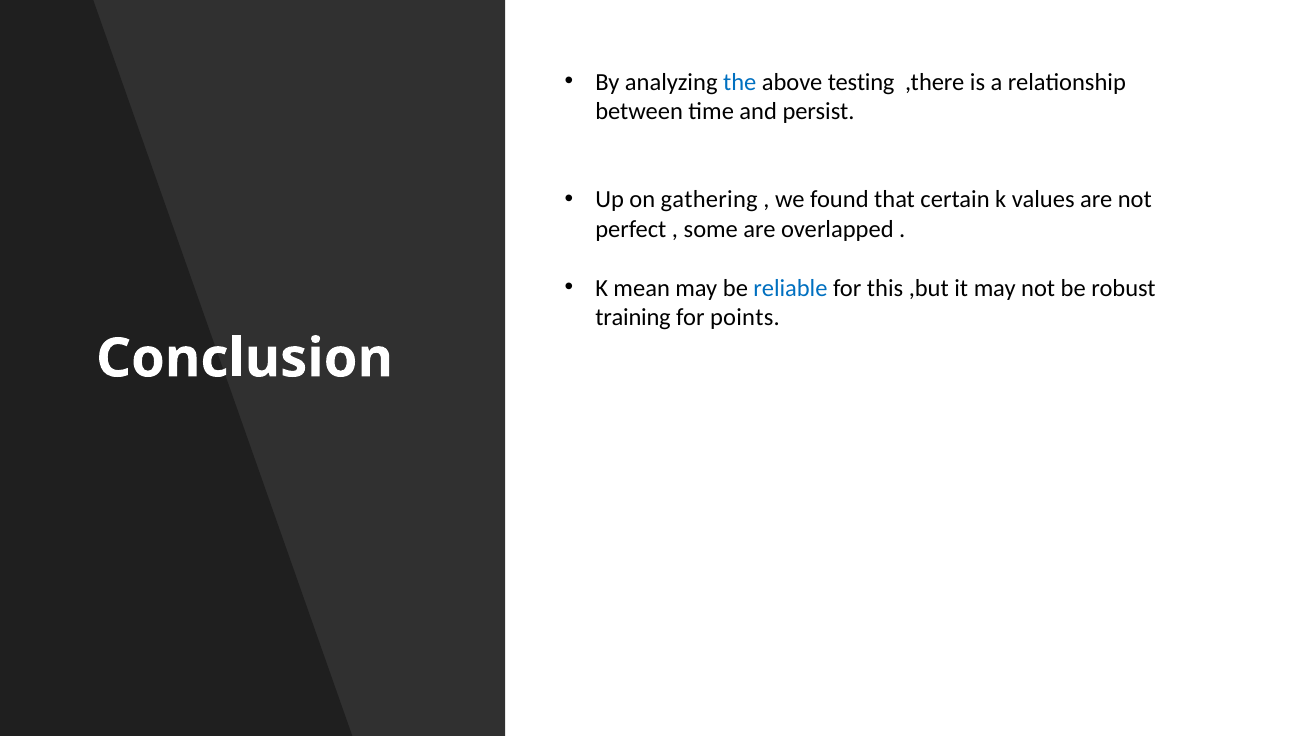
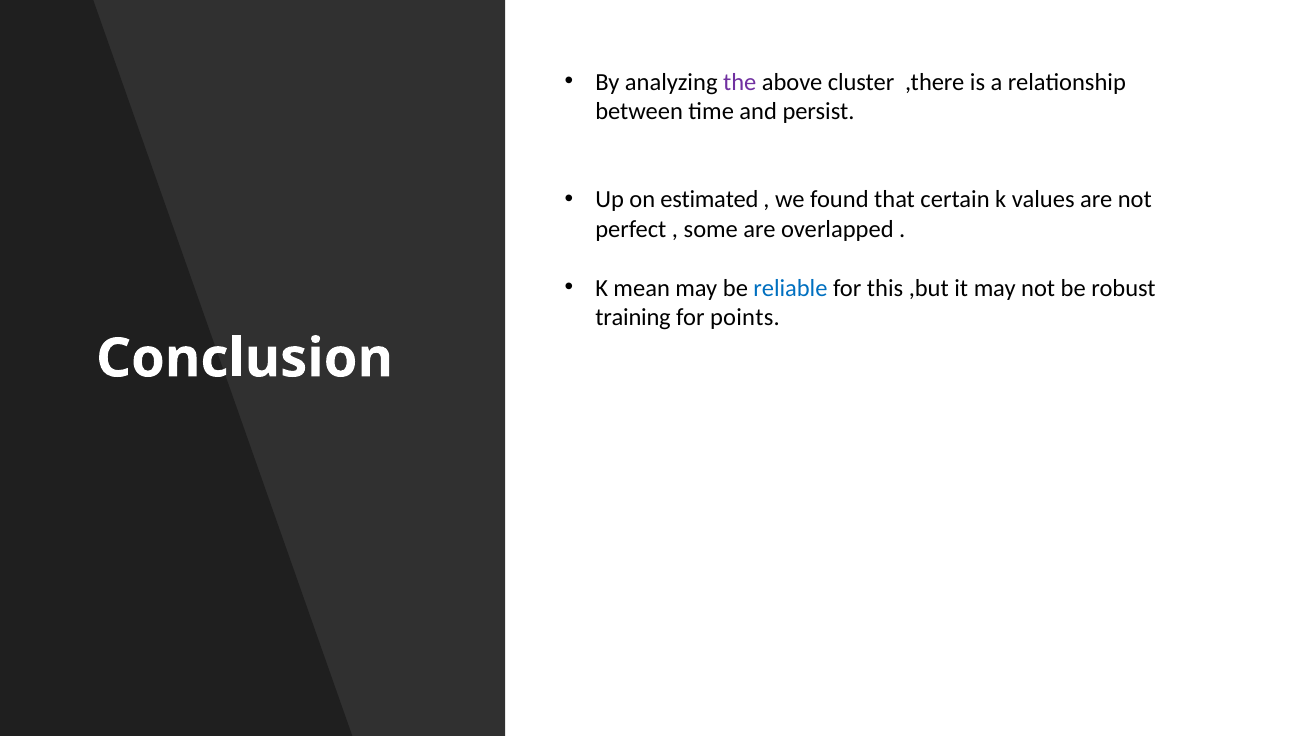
the colour: blue -> purple (740, 82)
testing: testing -> cluster (861, 82)
gathering: gathering -> estimated (709, 200)
